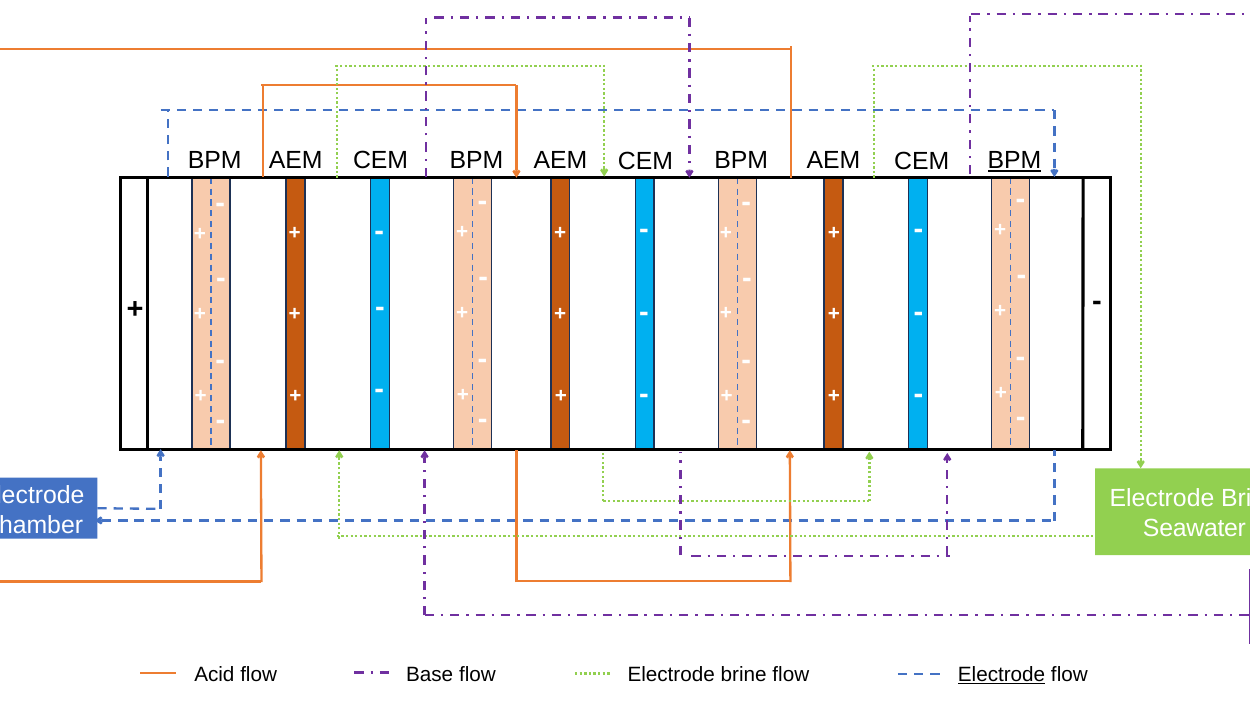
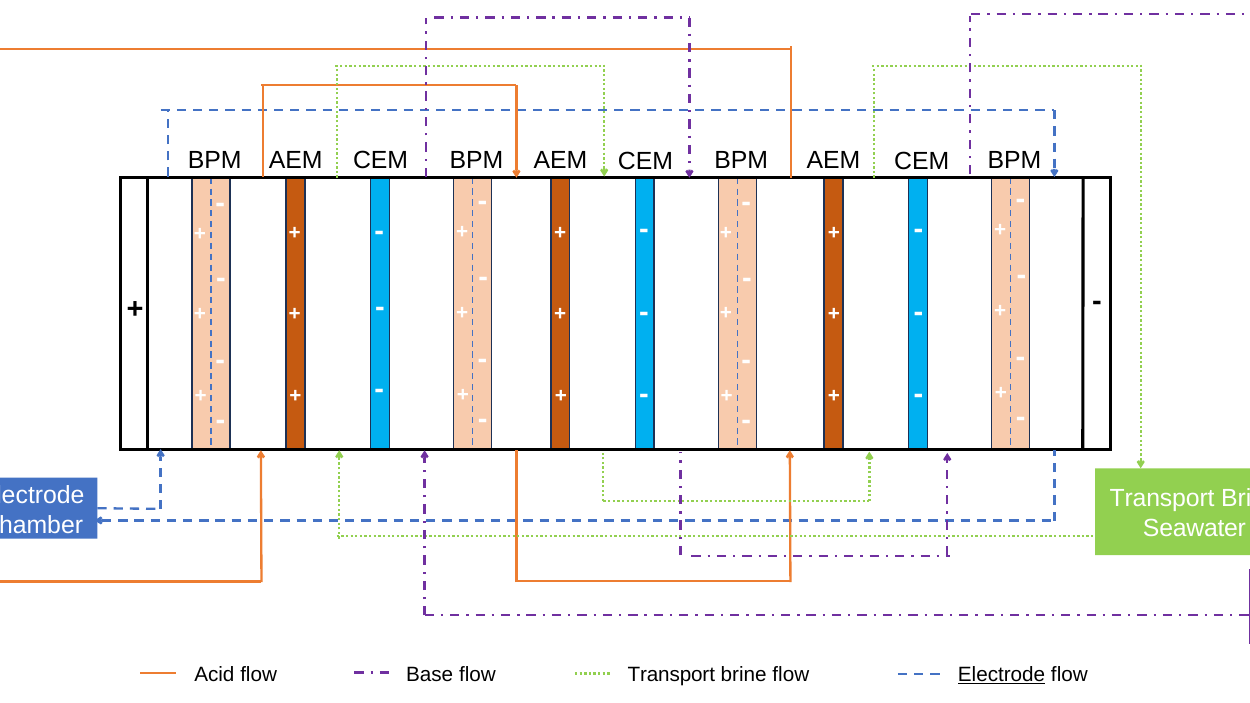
BPM underline: present -> none (1014, 160)
Electrode: Electrode -> Transport (1162, 499)
Electrode: Electrode -> Transport (671, 675)
